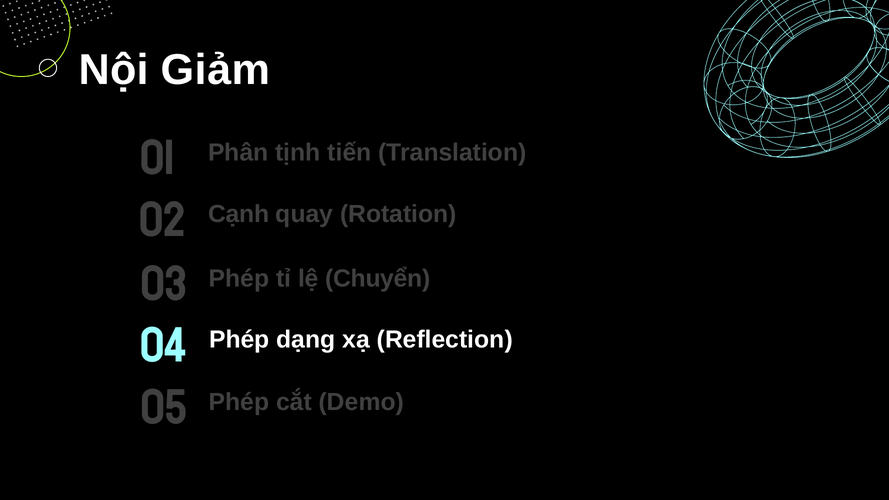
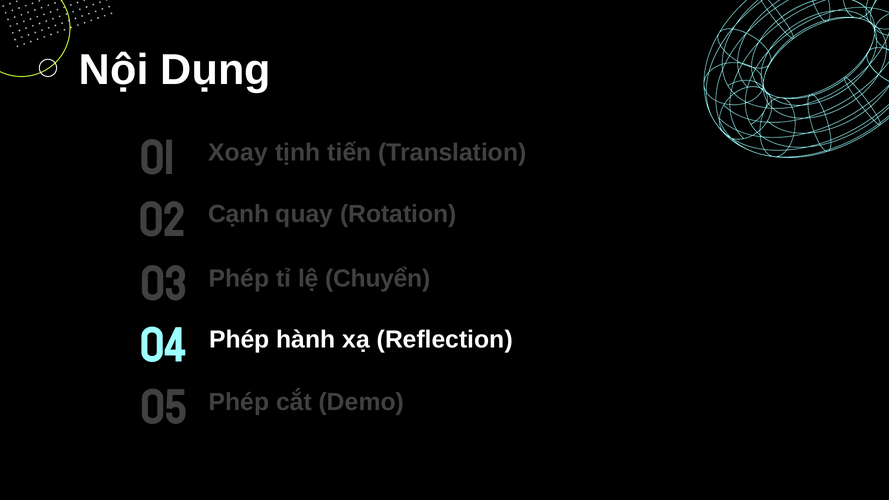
Giảm: Giảm -> Dụng (216, 70)
Phân: Phân -> Xoay (238, 153)
dạng: dạng -> hành (306, 340)
